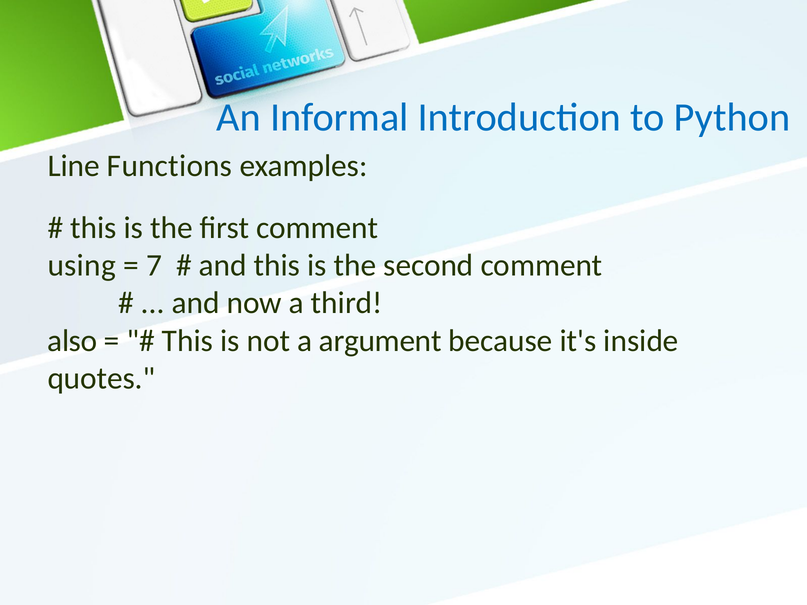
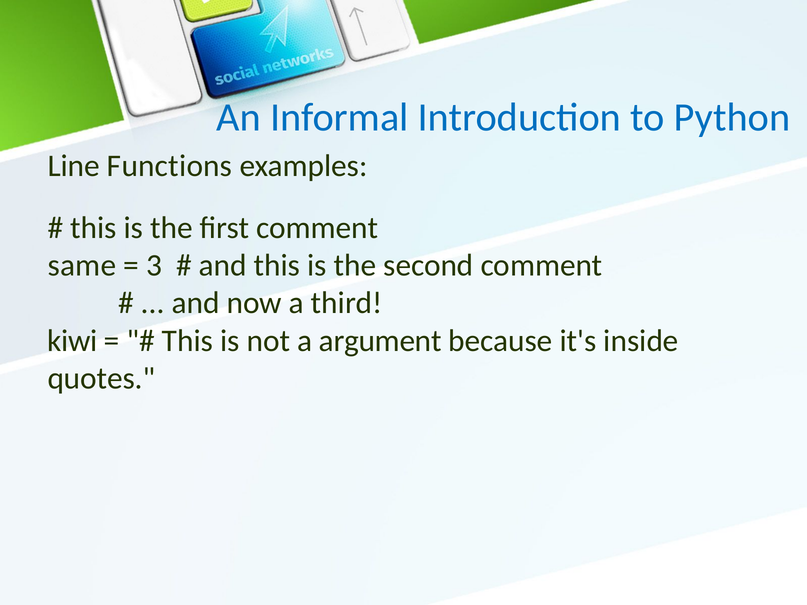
using: using -> same (82, 265)
7: 7 -> 3 (154, 265)
also: also -> kiwi (72, 341)
